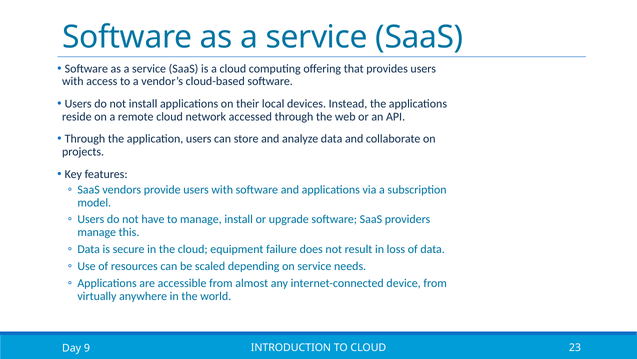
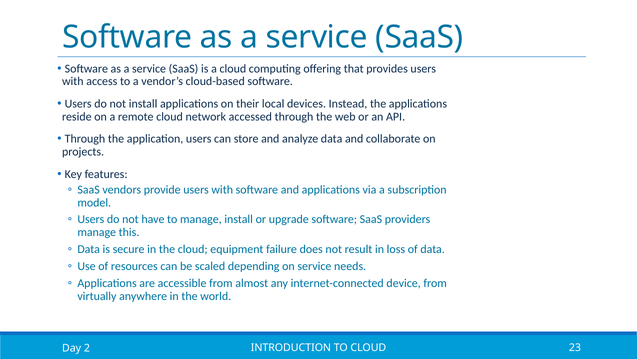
9: 9 -> 2 (87, 348)
